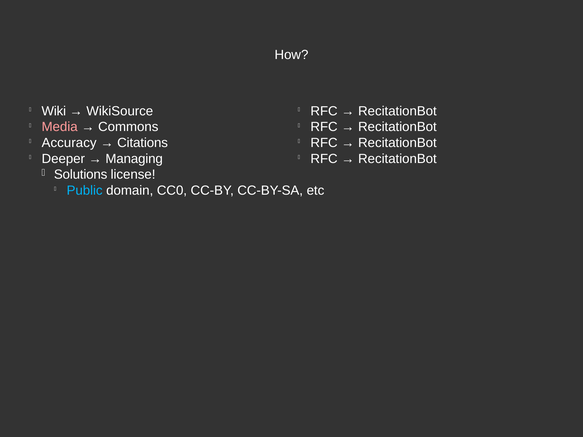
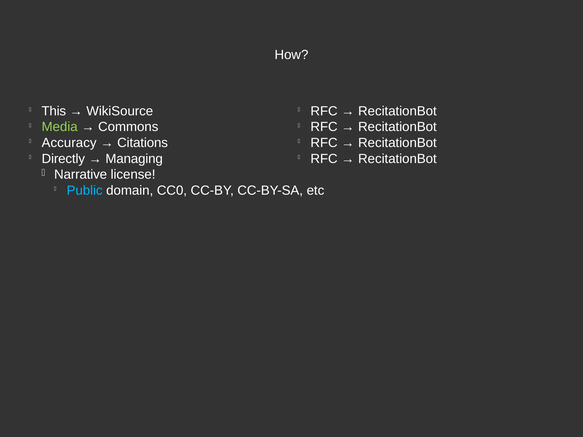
Wiki: Wiki -> This (54, 111)
Media colour: pink -> light green (60, 127)
Deeper: Deeper -> Directly (63, 159)
Solutions: Solutions -> Narrative (81, 175)
